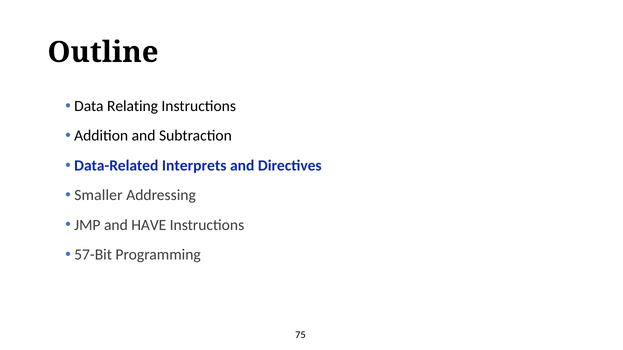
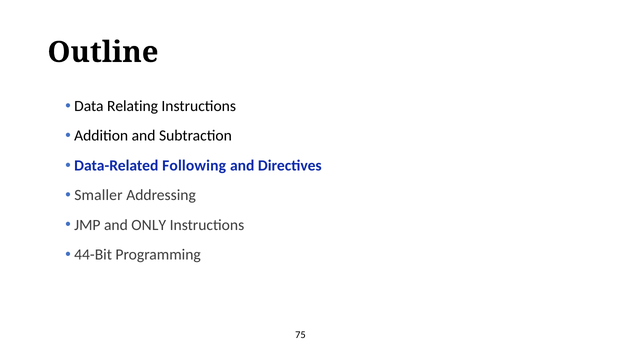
Interprets: Interprets -> Following (194, 166)
HAVE: HAVE -> ONLY (149, 225)
57-Bit: 57-Bit -> 44-Bit (93, 255)
